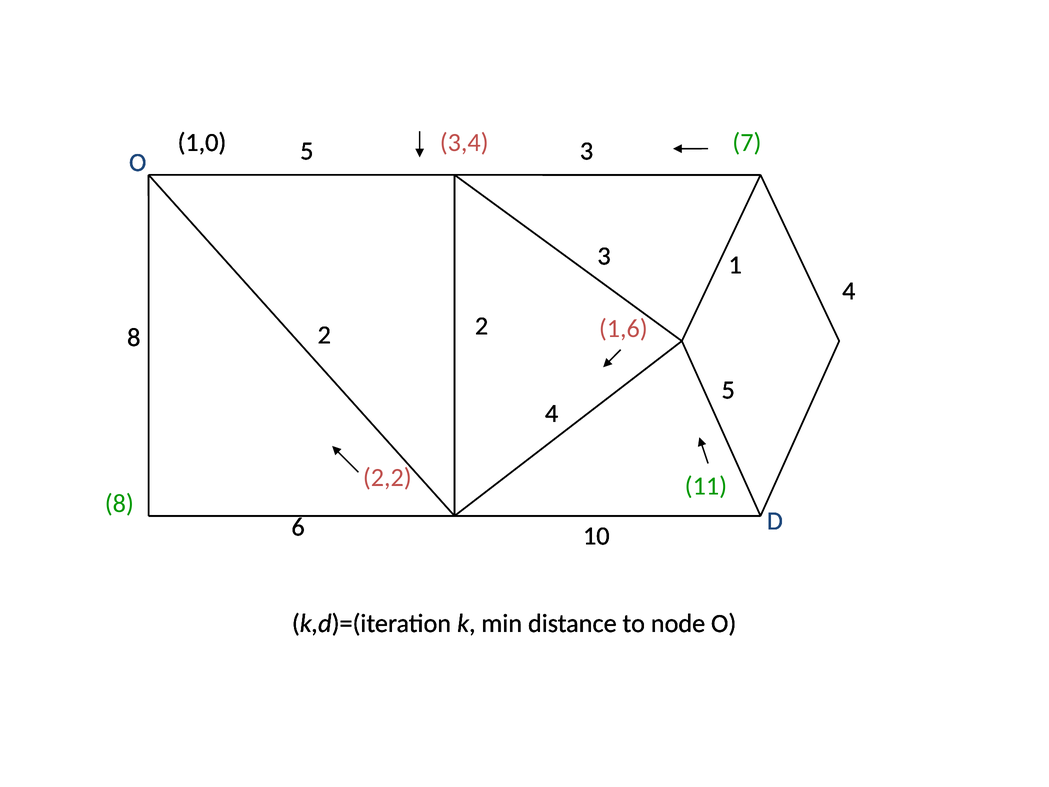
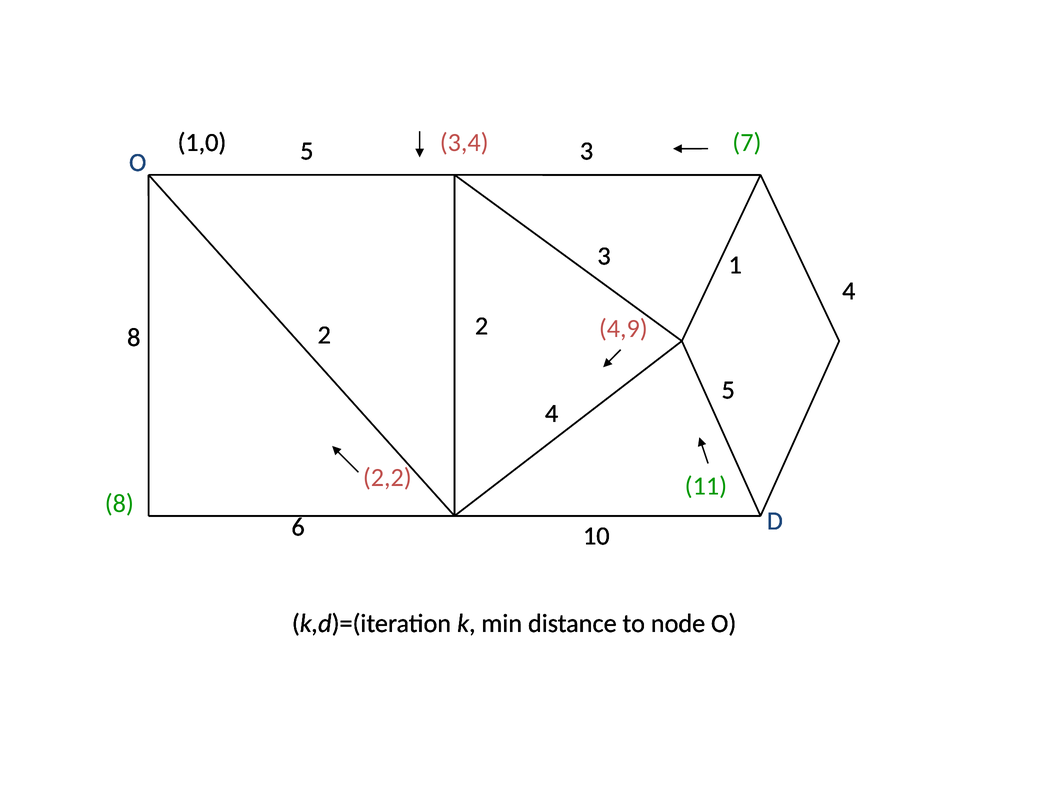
1,6: 1,6 -> 4,9 (623, 329)
